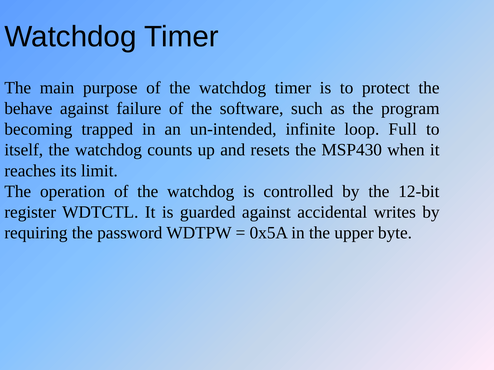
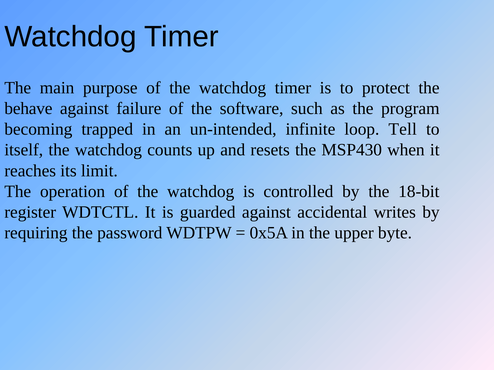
Full: Full -> Tell (403, 129)
12-bit: 12-bit -> 18-bit (419, 192)
